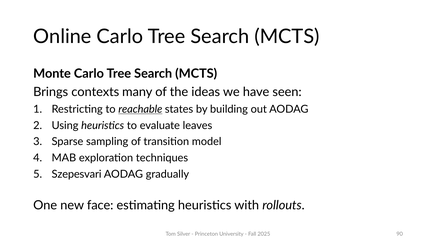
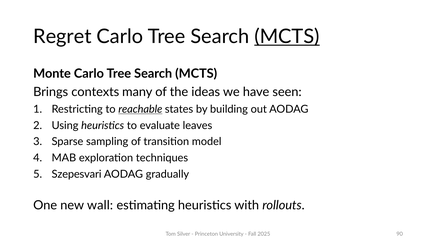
Online: Online -> Regret (62, 37)
MCTS underline: none -> present (287, 37)
face: face -> wall (100, 205)
